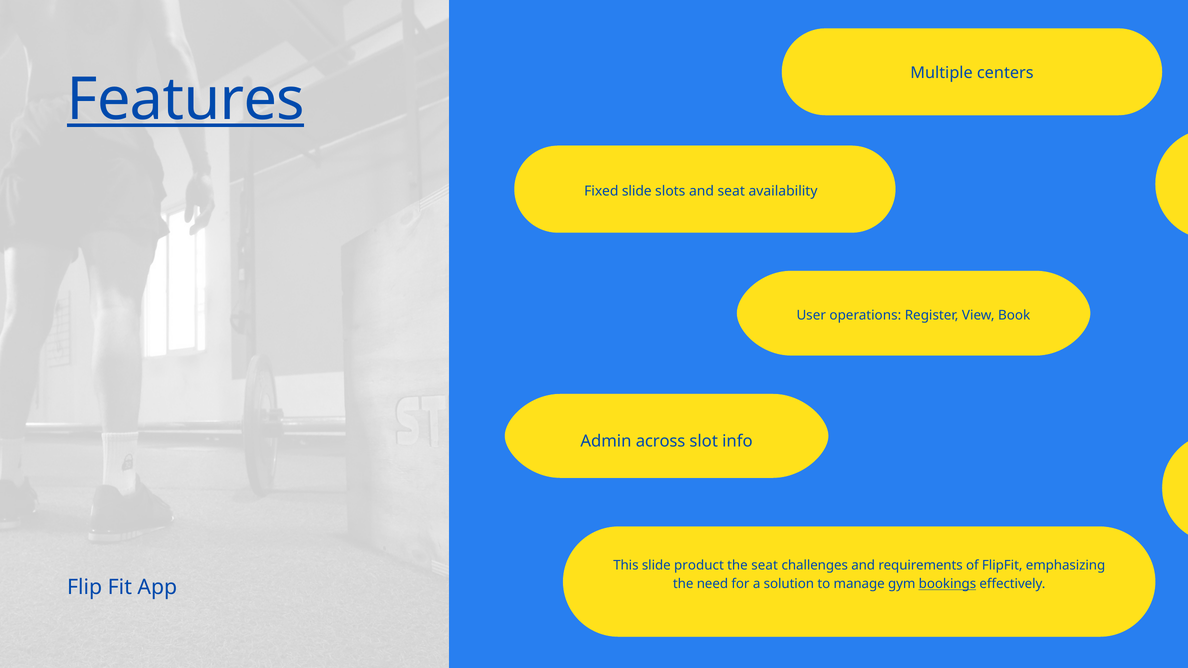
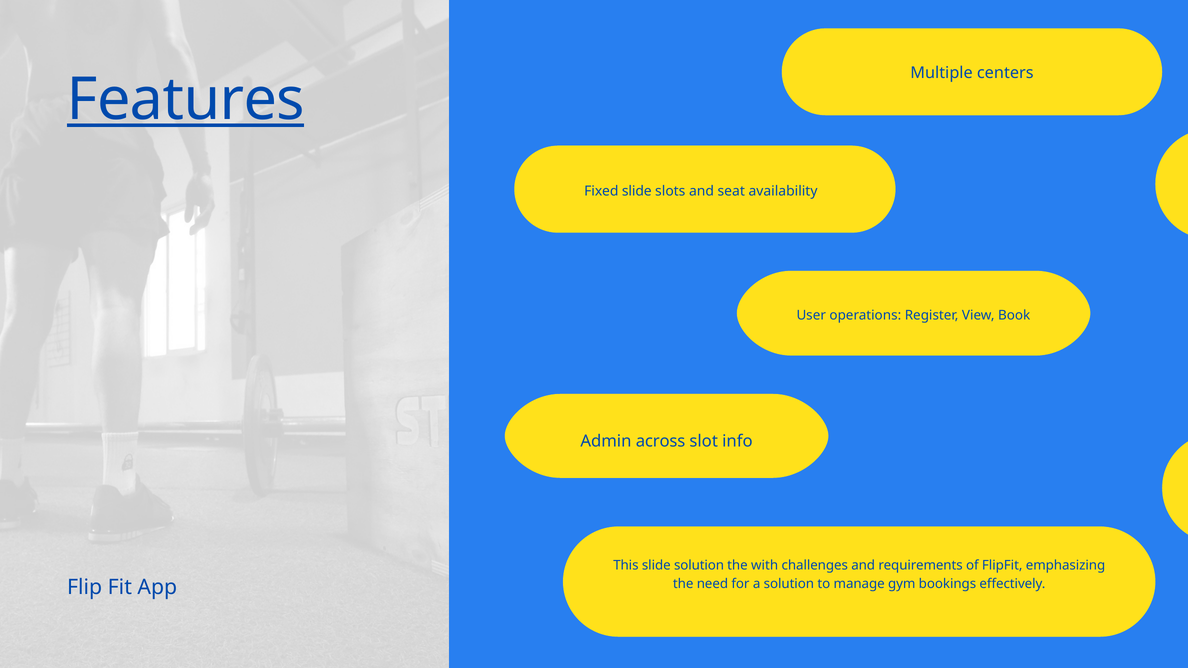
slide product: product -> solution (699, 566)
the seat: seat -> with (765, 566)
bookings underline: present -> none (947, 584)
